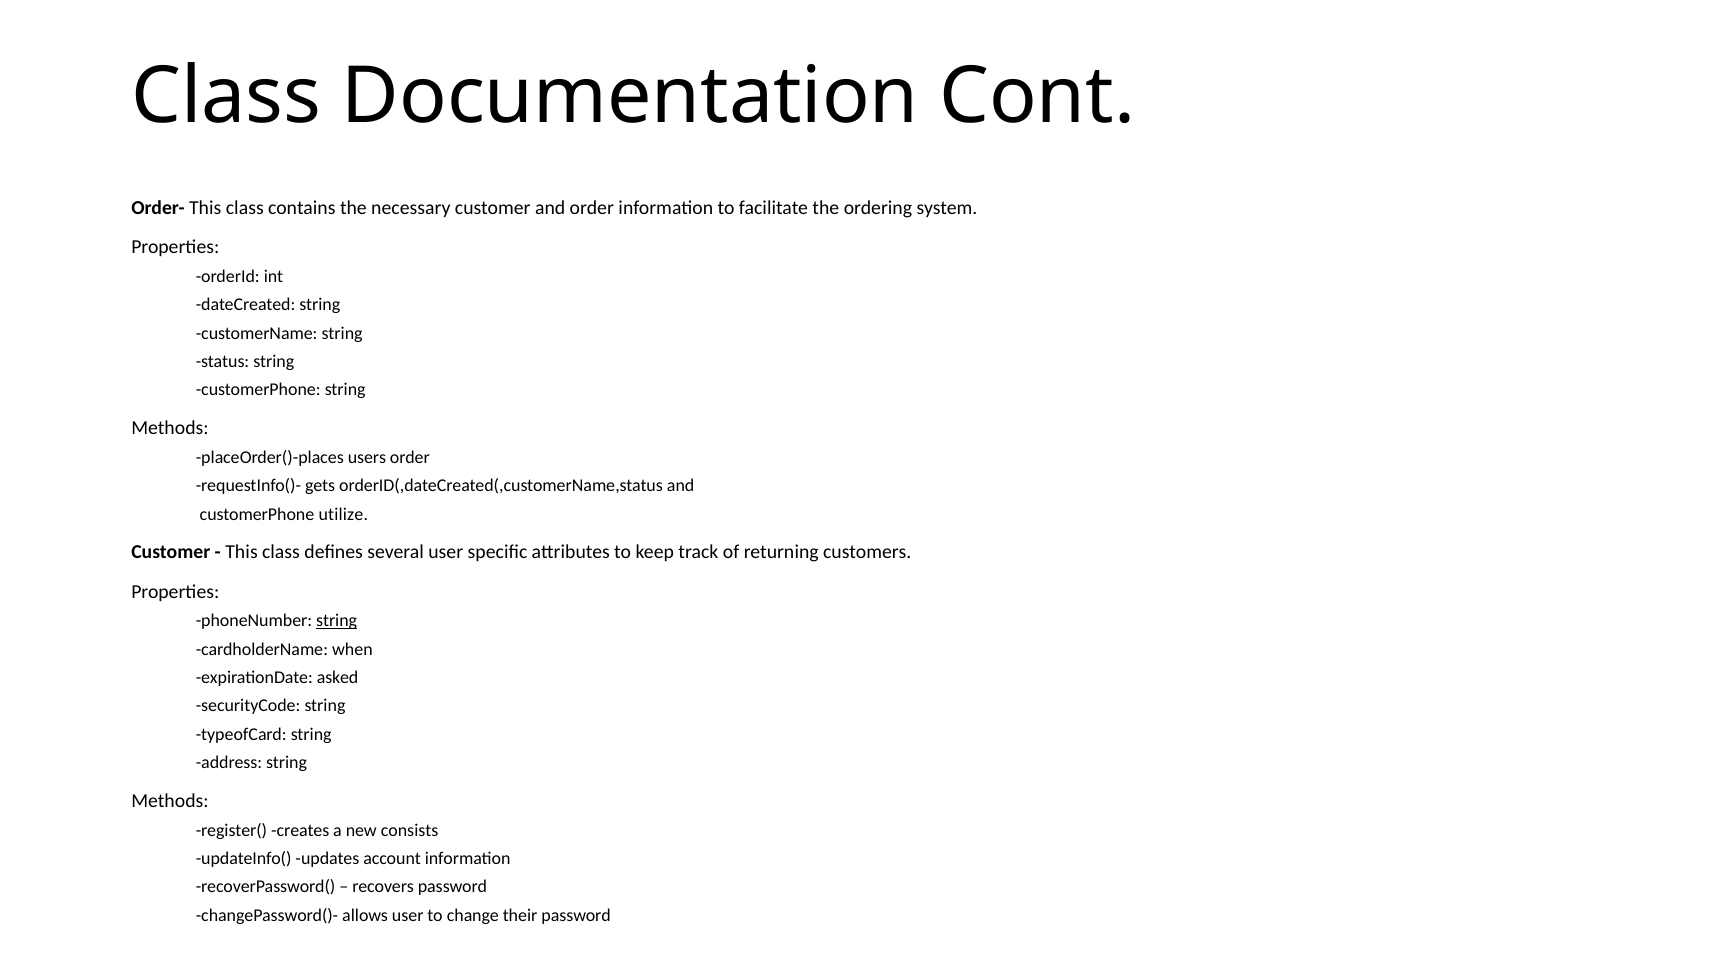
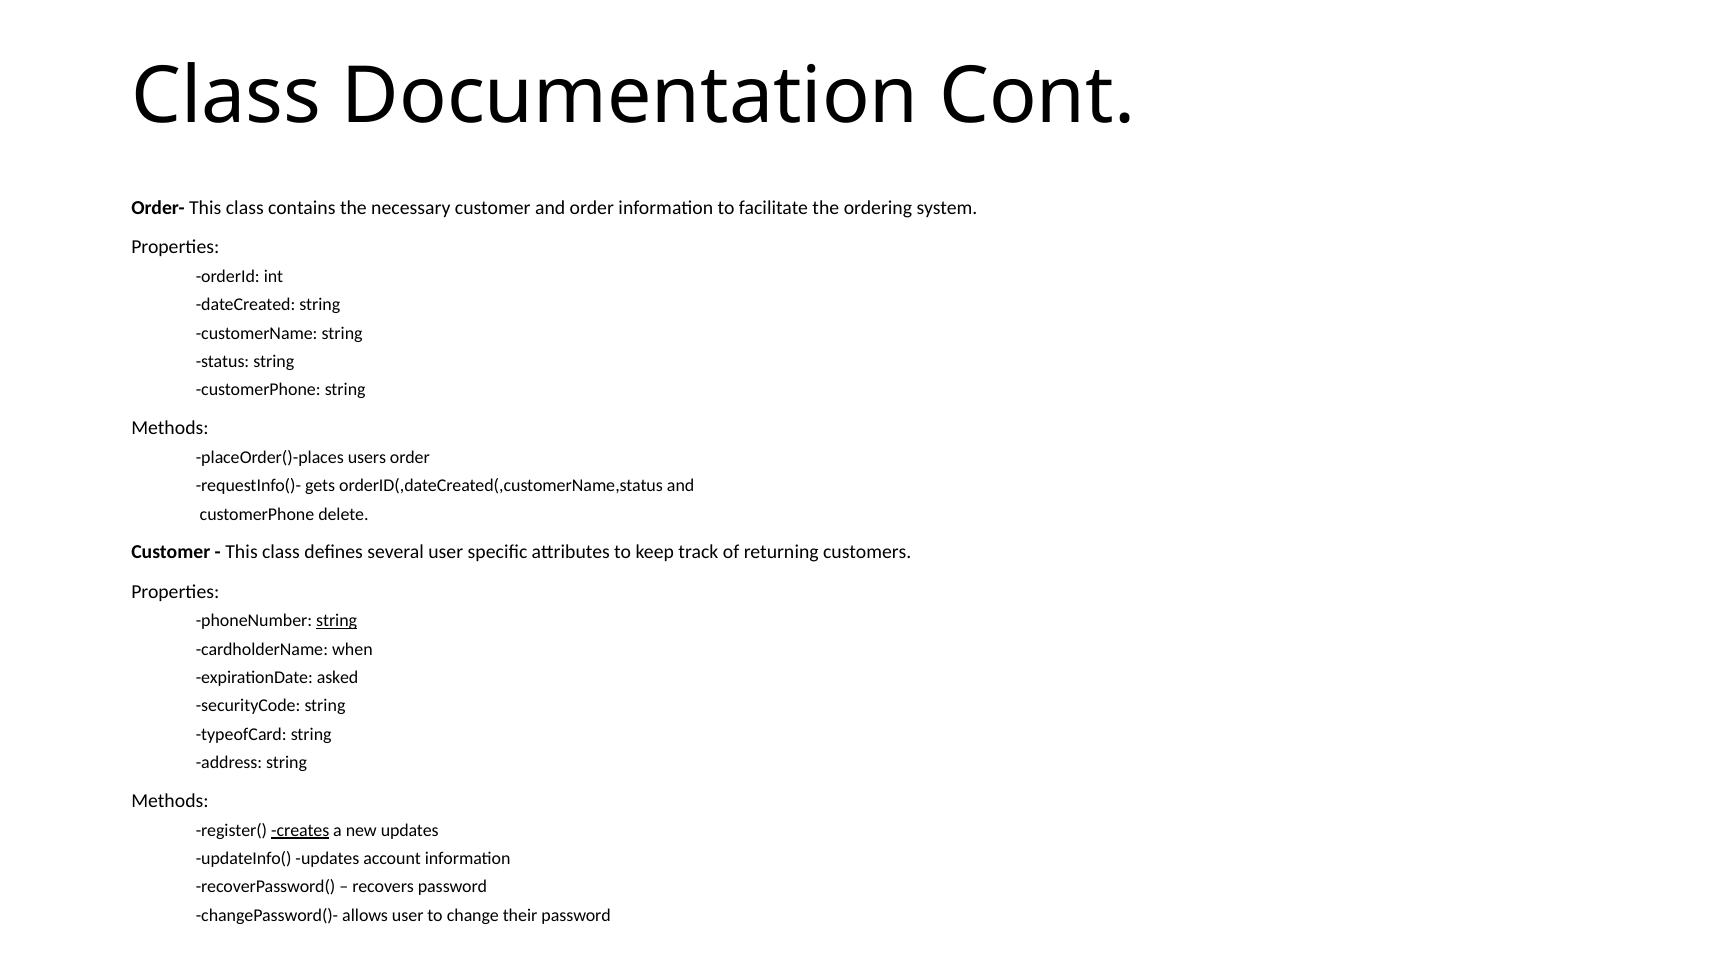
utilize: utilize -> delete (343, 514)
creates underline: none -> present (300, 831)
new consists: consists -> updates (410, 831)
